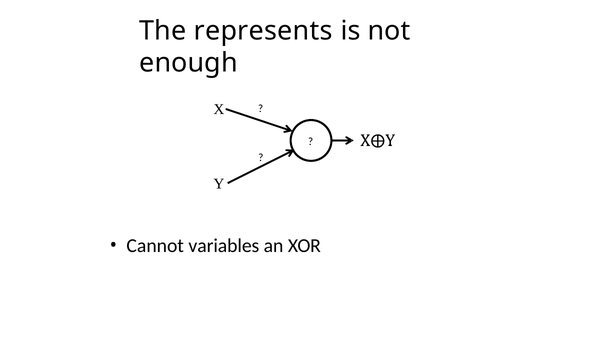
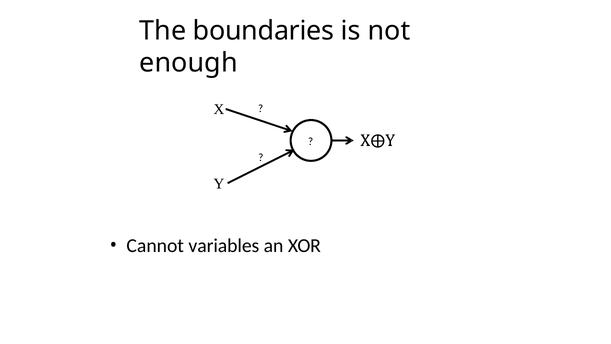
represents: represents -> boundaries (263, 31)
